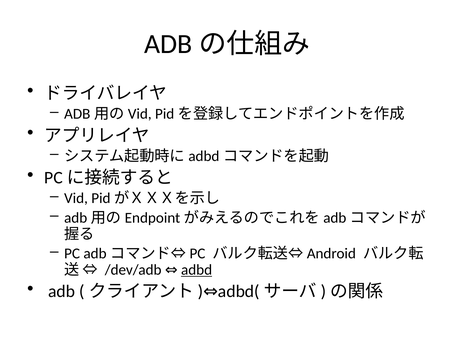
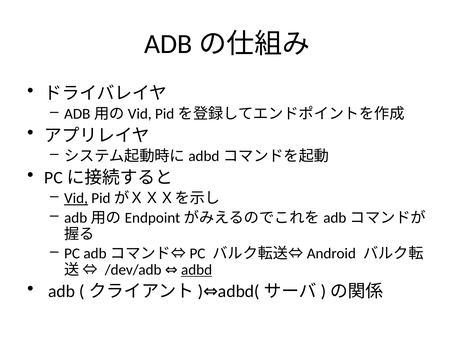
Vid underline: none -> present (76, 199)
